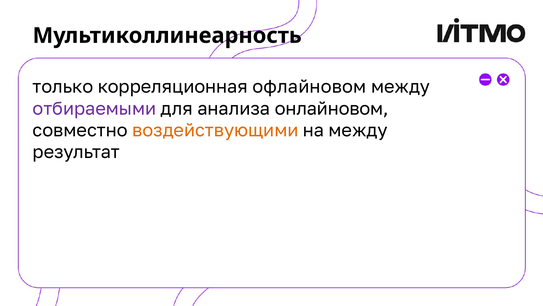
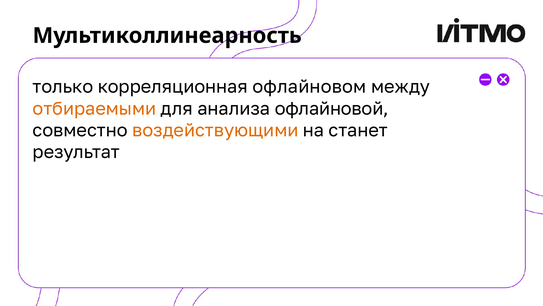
отбираемыми colour: purple -> orange (94, 109)
онлайновом: онлайновом -> офлайновой (332, 109)
на между: между -> станет (358, 130)
